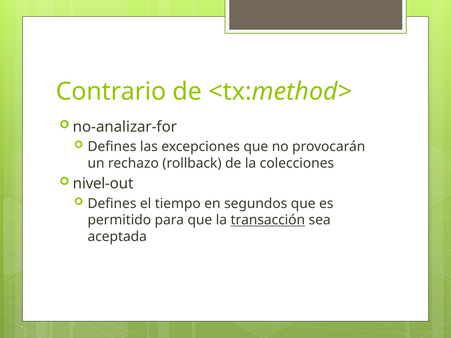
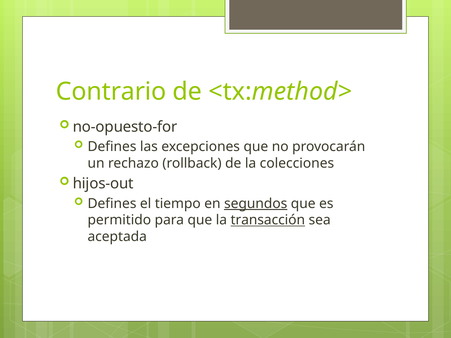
no-analizar-for: no-analizar-for -> no-opuesto-for (125, 127)
nivel-out: nivel-out -> hijos-out (103, 184)
segundos underline: none -> present (256, 204)
